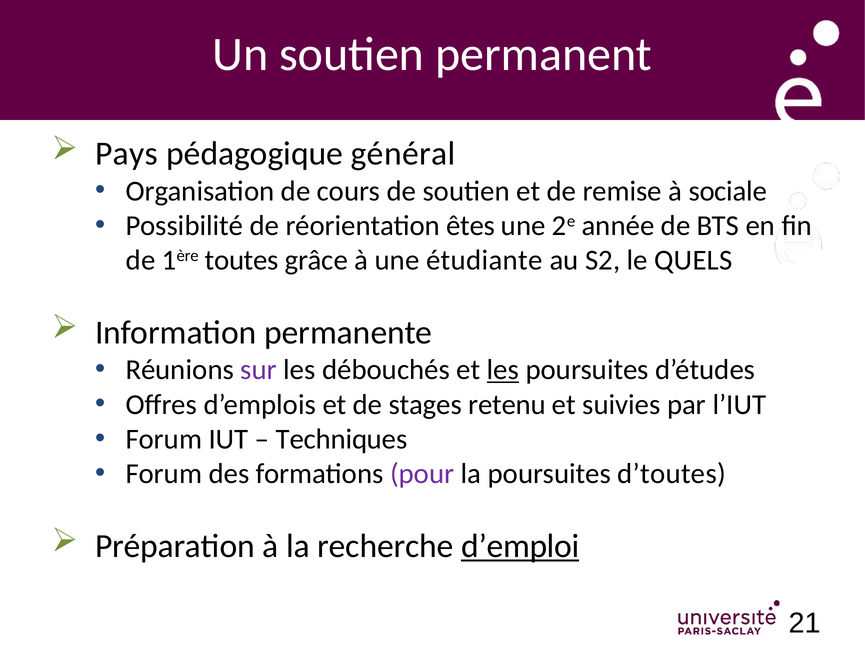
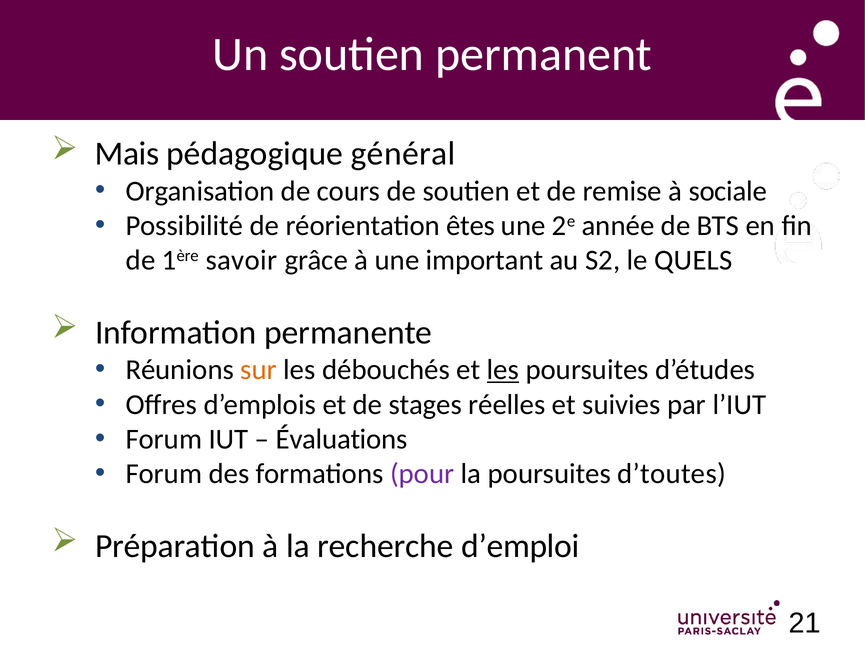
Pays: Pays -> Mais (127, 154)
toutes: toutes -> savoir (241, 260)
étudiante: étudiante -> important (485, 260)
sur colour: purple -> orange (259, 370)
retenu: retenu -> réelles (507, 404)
Techniques: Techniques -> Évaluations (342, 439)
d’emploi underline: present -> none (520, 546)
